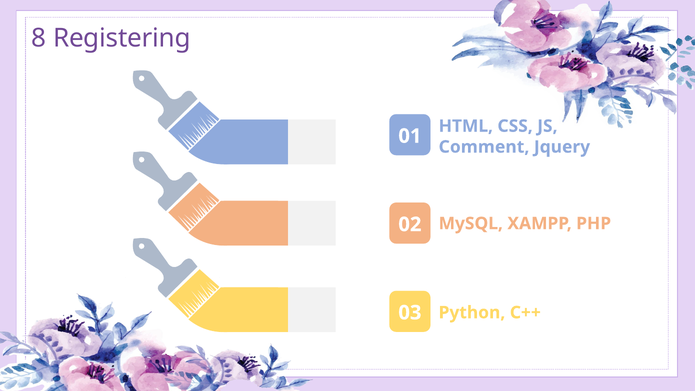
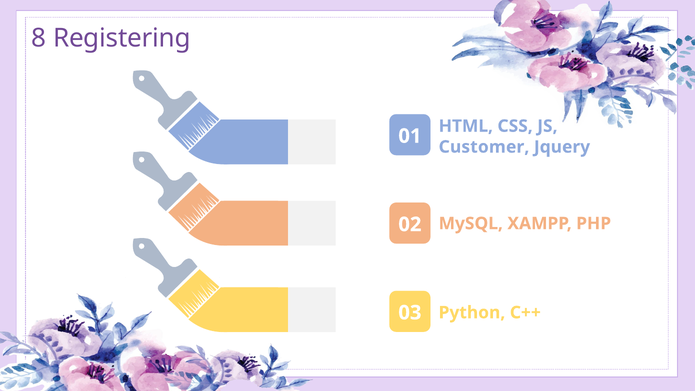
Comment: Comment -> Customer (484, 147)
